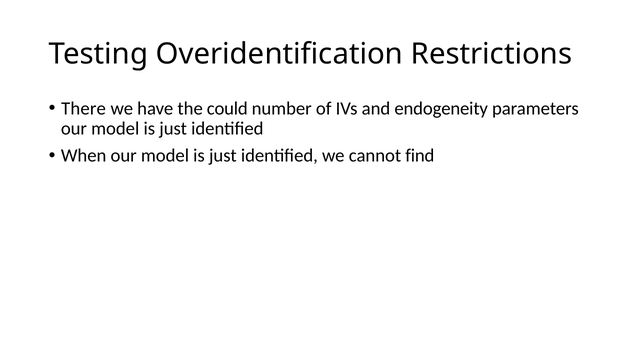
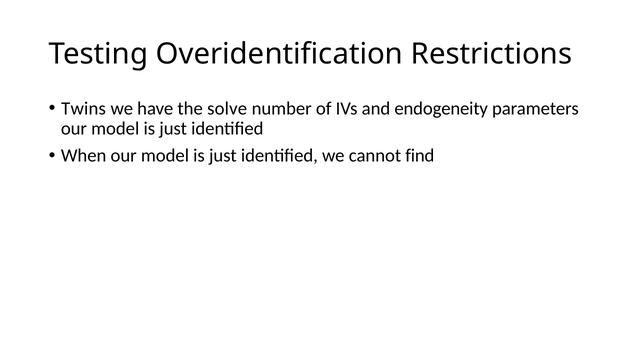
There: There -> Twins (84, 108)
could: could -> solve (227, 108)
